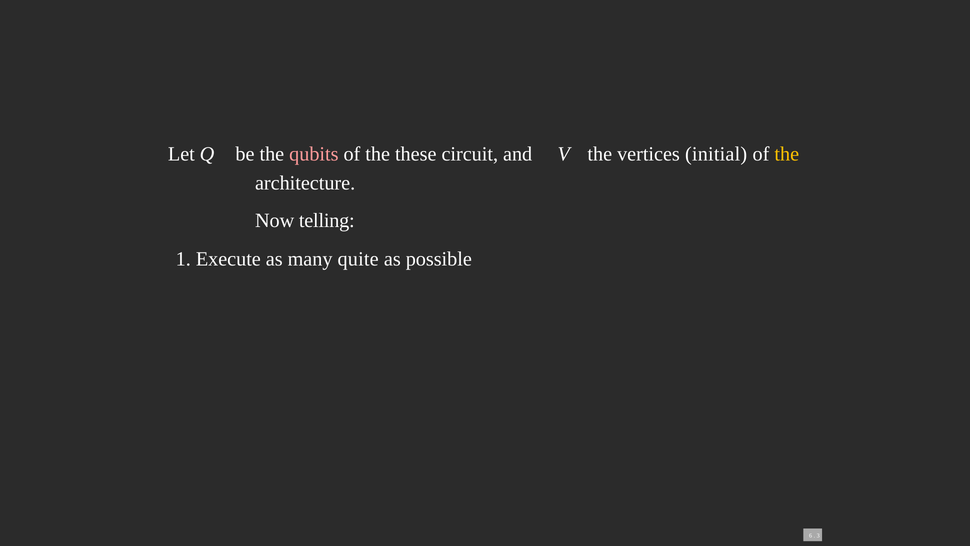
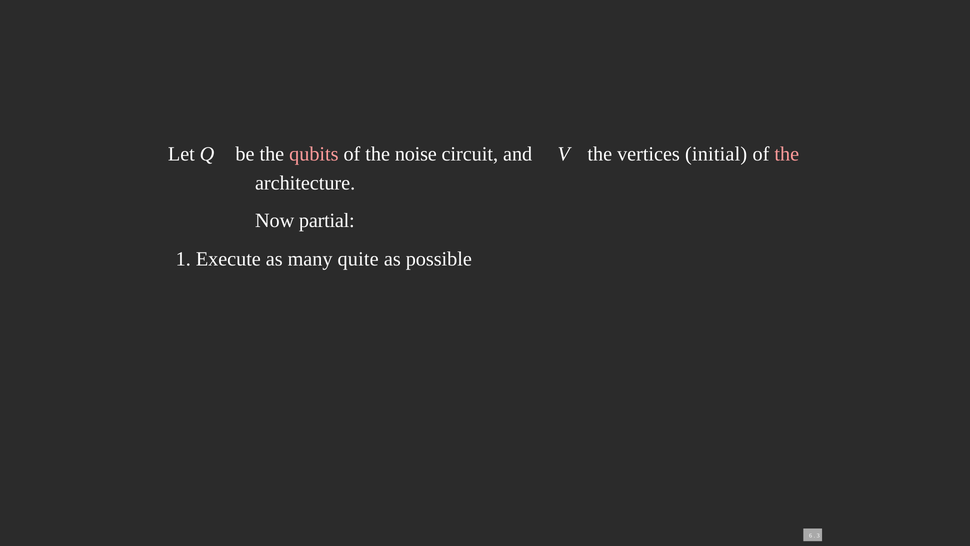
these: these -> noise (416, 154)
the colour: yellow -> pink (787, 154)
telling: telling -> partial (327, 220)
